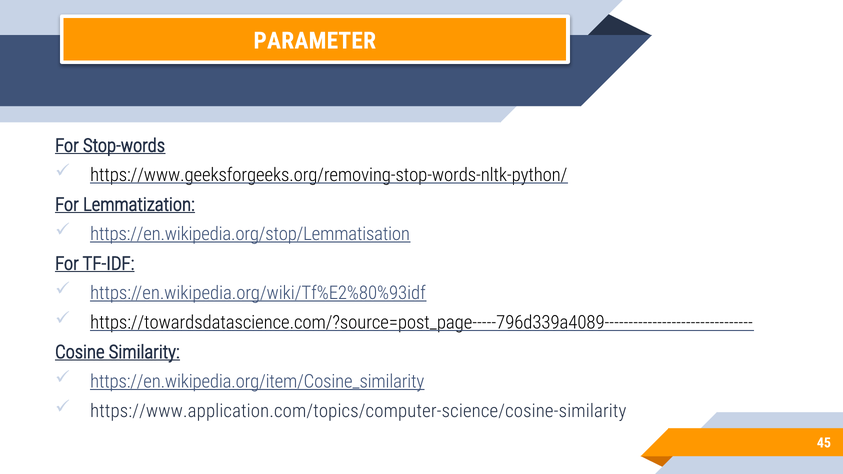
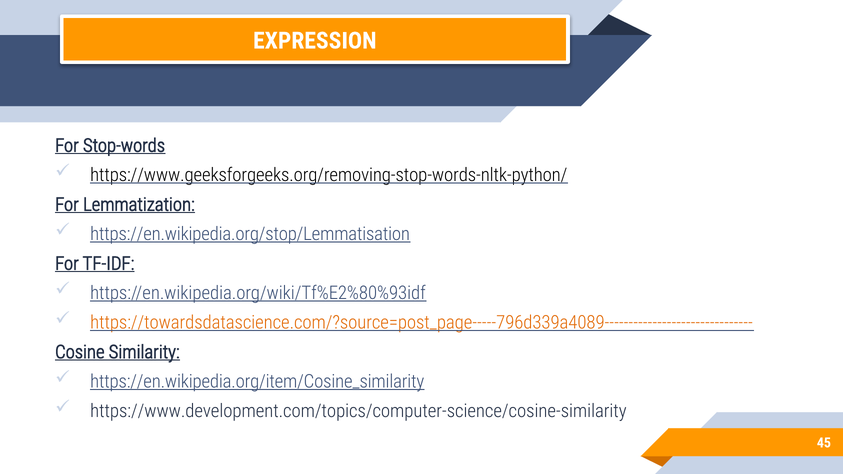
PARAMETER: PARAMETER -> EXPRESSION (315, 41)
https://towardsdatascience.com/?source=post_page-----796d339a4089------------------------------- colour: black -> orange (422, 323)
https://www.application.com/topics/computer-science/cosine-similarity: https://www.application.com/topics/computer-science/cosine-similarity -> https://www.development.com/topics/computer-science/cosine-similarity (358, 411)
